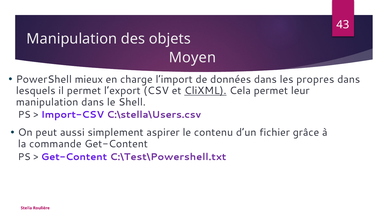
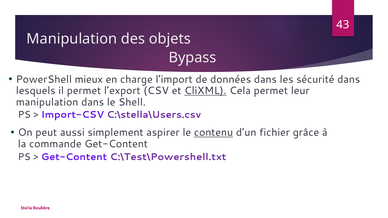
Moyen: Moyen -> Bypass (193, 58)
propres: propres -> sécurité (315, 79)
contenu underline: none -> present (214, 133)
